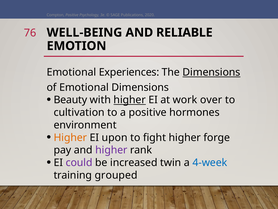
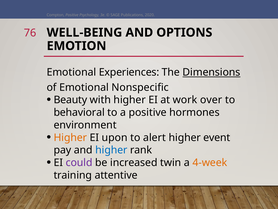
RELIABLE: RELIABLE -> OPTIONS (184, 32)
Emotional Dimensions: Dimensions -> Nonspecific (140, 87)
higher underline: present -> none (130, 100)
cultivation: cultivation -> behavioral (79, 112)
fight: fight -> alert (155, 137)
forge: forge -> event (217, 137)
higher colour: purple -> blue (111, 150)
4-week colour: blue -> orange (210, 162)
grouped: grouped -> attentive (116, 175)
